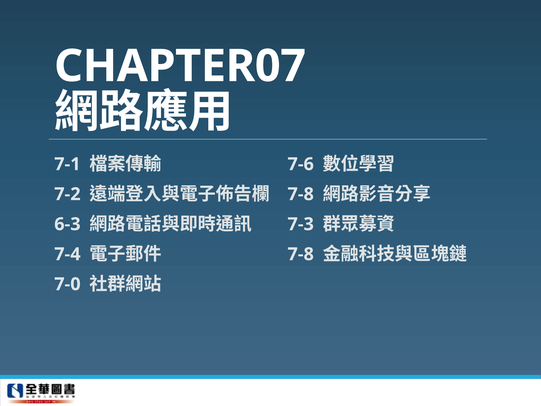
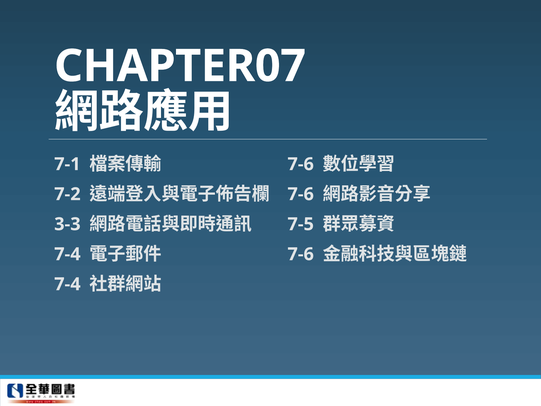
7-8: 7-8 -> 7-6 (301, 194)
6-3: 6-3 -> 3-3 (67, 224)
7-3: 7-3 -> 7-5 (301, 224)
7-8: 7-8 -> 7-6 (301, 254)
7-0: 7-0 -> 7-4 (67, 284)
